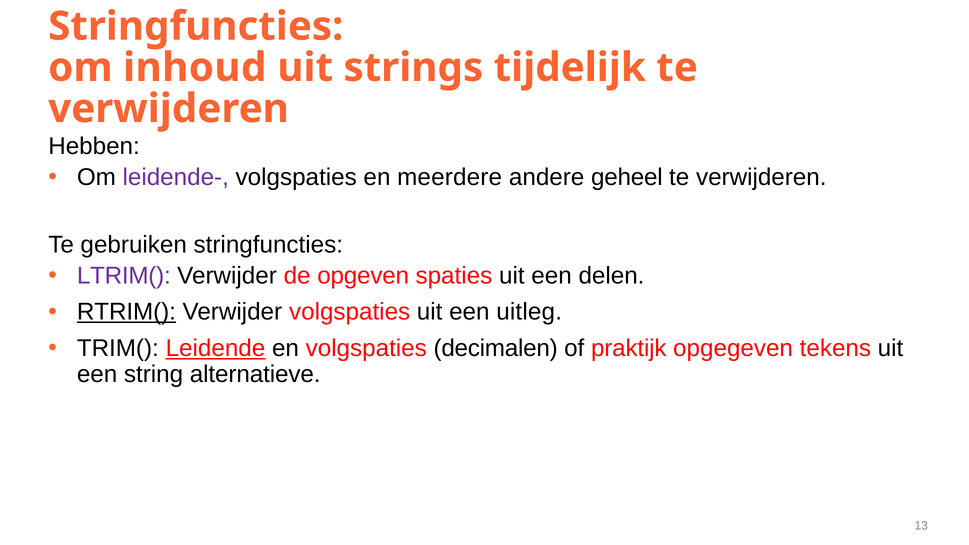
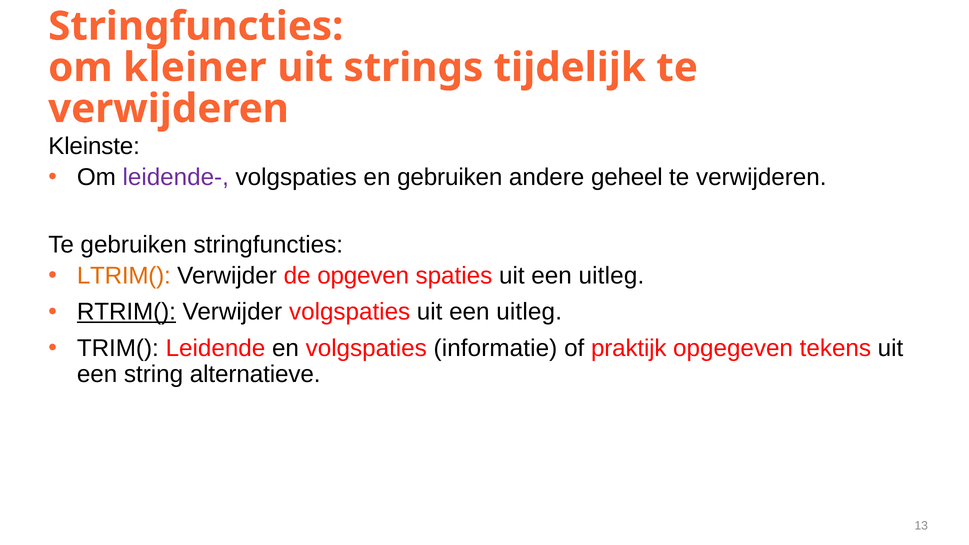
inhoud: inhoud -> kleiner (195, 68)
Hebben: Hebben -> Kleinste (94, 146)
en meerdere: meerdere -> gebruiken (450, 177)
LTRIM( colour: purple -> orange (124, 276)
spaties uit een delen: delen -> uitleg (611, 276)
Leidende underline: present -> none (215, 348)
decimalen: decimalen -> informatie (495, 348)
